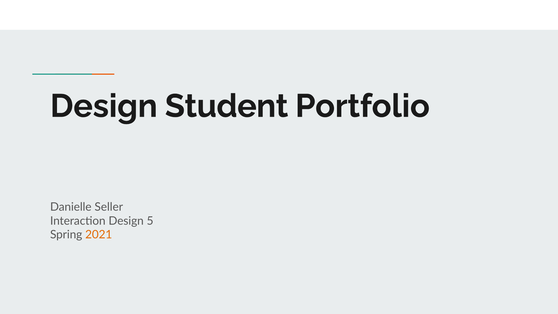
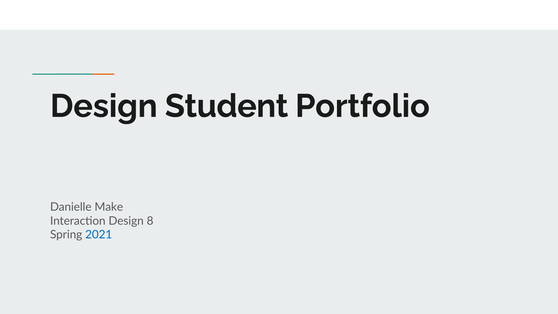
Seller: Seller -> Make (109, 207)
5: 5 -> 8 (150, 221)
2021 colour: orange -> blue (99, 235)
